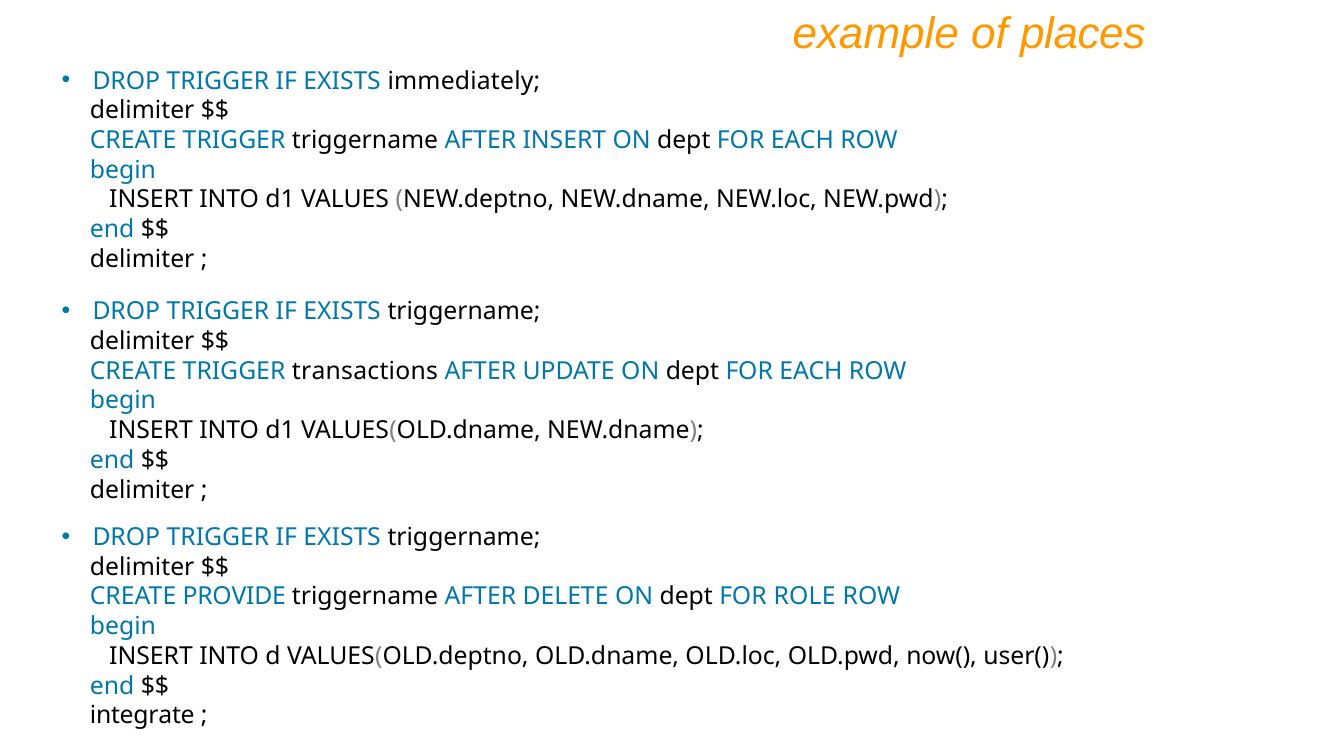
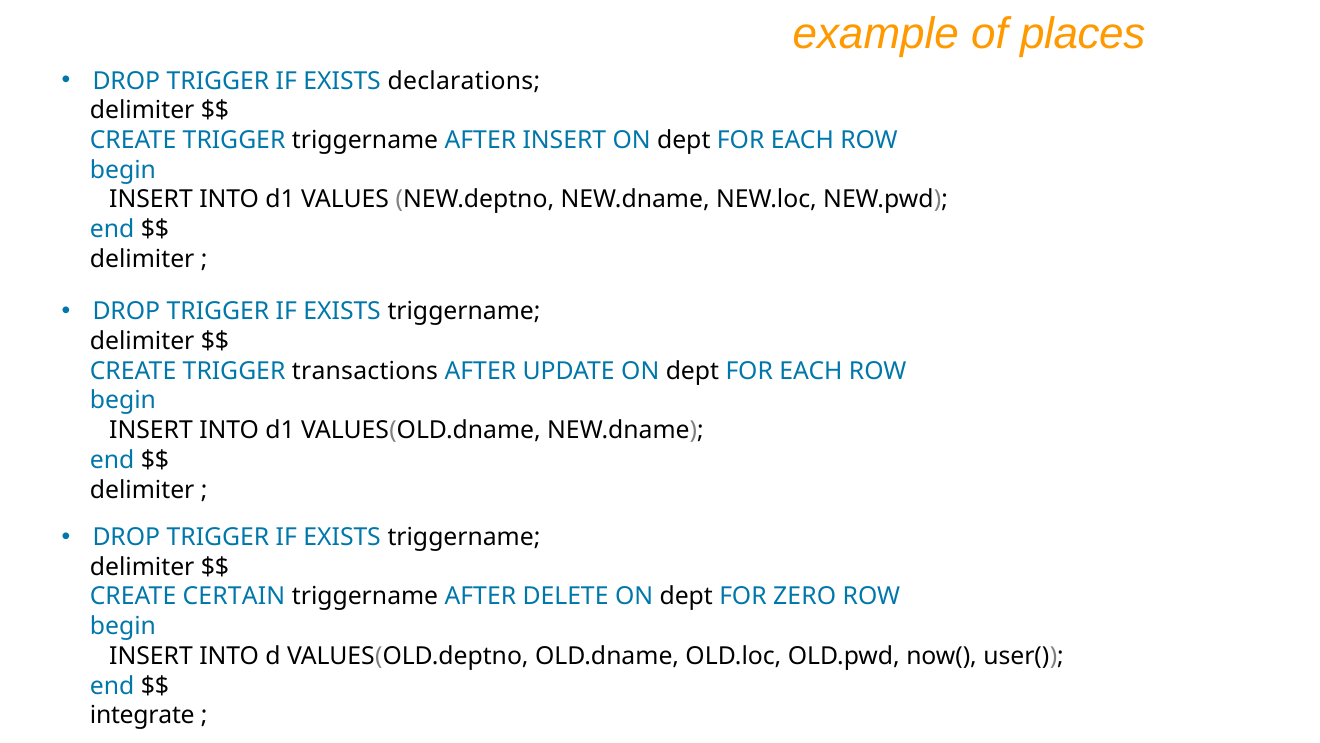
immediately: immediately -> declarations (464, 81)
PROVIDE: PROVIDE -> CERTAIN (234, 596)
ROLE: ROLE -> ZERO (805, 596)
